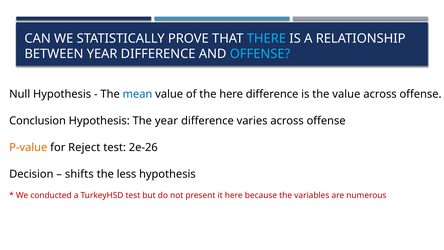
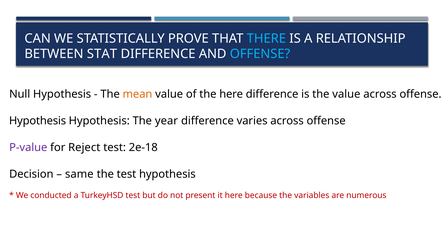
BETWEEN YEAR: YEAR -> STAT (102, 54)
mean colour: blue -> orange (137, 94)
Conclusion: Conclusion -> Hypothesis (38, 121)
P-value colour: orange -> purple (28, 147)
2e-26: 2e-26 -> 2e-18 (143, 147)
shifts: shifts -> same (79, 174)
the less: less -> test (126, 174)
